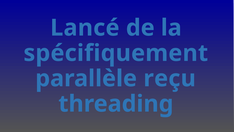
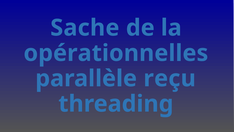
Lancé: Lancé -> Sache (85, 28)
spécifiquement: spécifiquement -> opérationnelles (116, 53)
